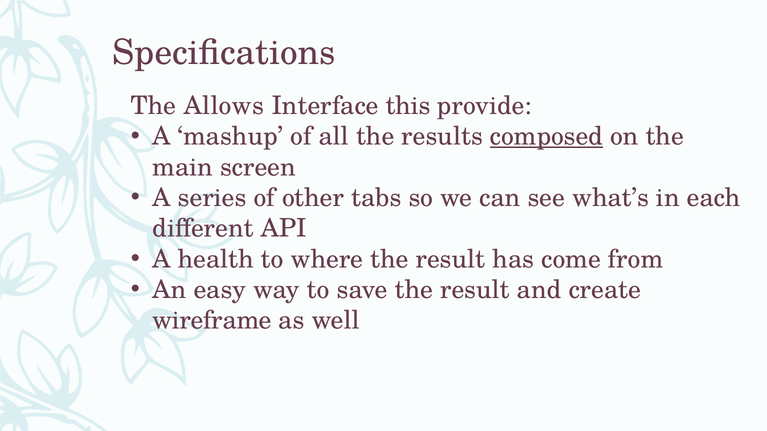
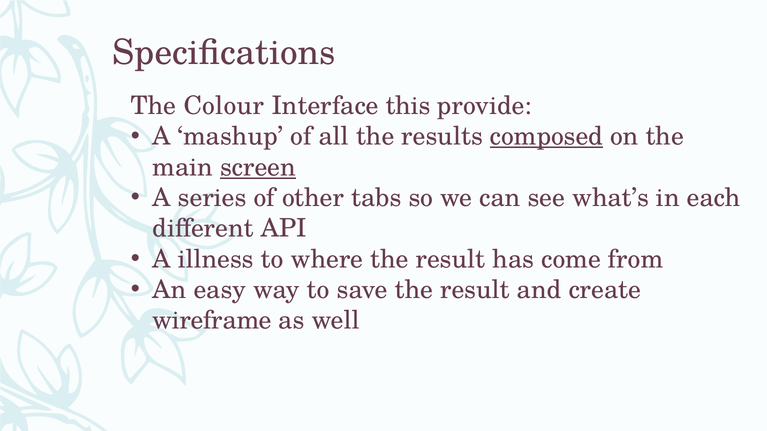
Allows: Allows -> Colour (224, 106)
screen underline: none -> present (258, 167)
health: health -> illness (216, 259)
